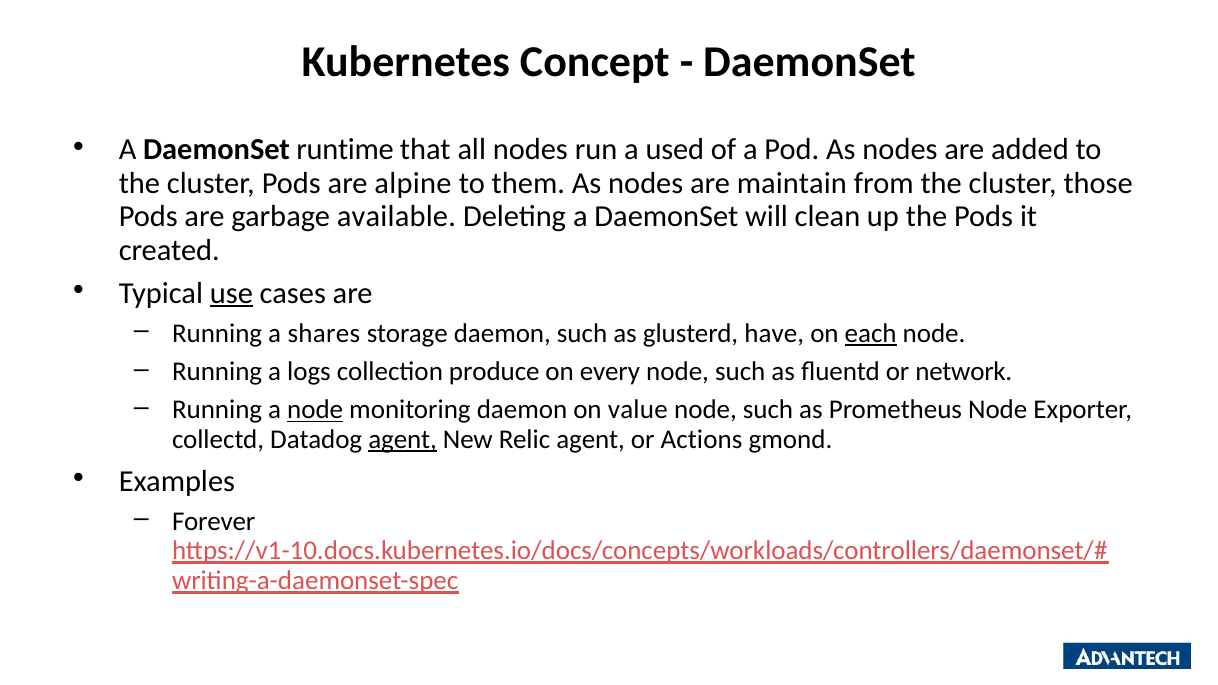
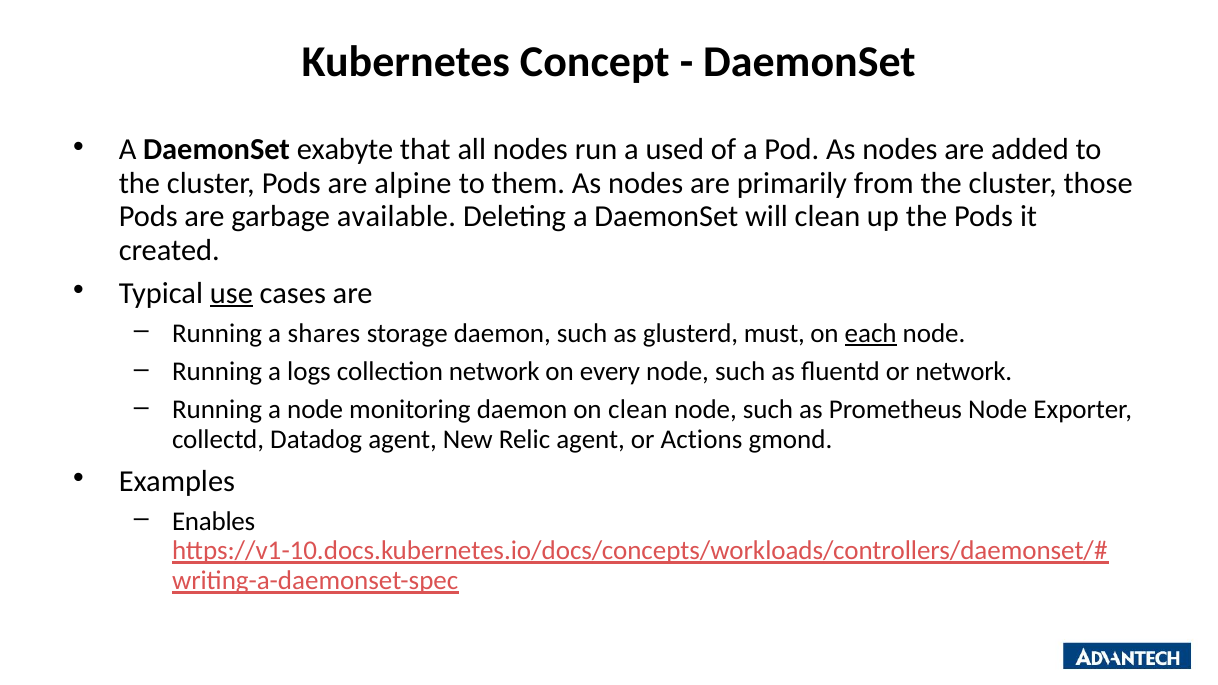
runtime: runtime -> exabyte (345, 150)
maintain: maintain -> primarily (792, 183)
have: have -> must (774, 333)
collection produce: produce -> network (494, 372)
node underline: present -> none (315, 410)
on value: value -> clean (638, 410)
agent underline: present -> none (403, 440)
Forever: Forever -> Enables (214, 521)
